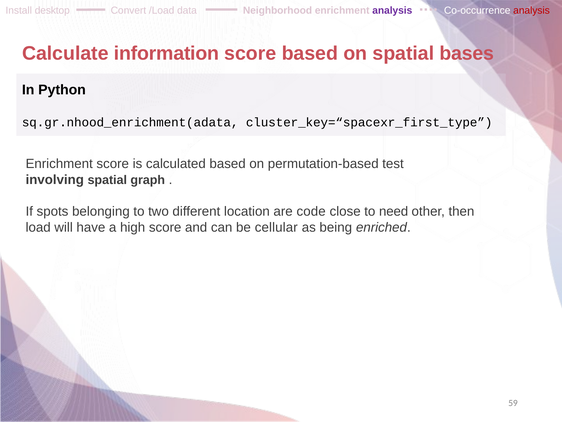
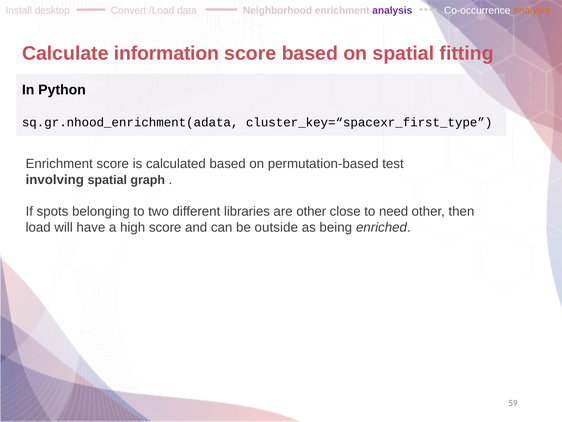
analysis colour: red -> orange (532, 10)
bases: bases -> fitting (467, 53)
location: location -> libraries (247, 211)
are code: code -> other (311, 211)
cellular: cellular -> outside (276, 227)
